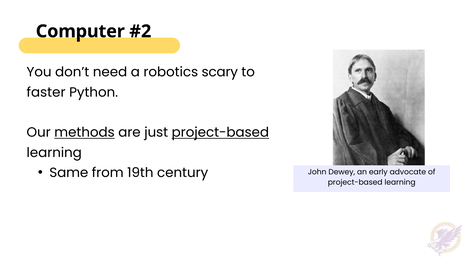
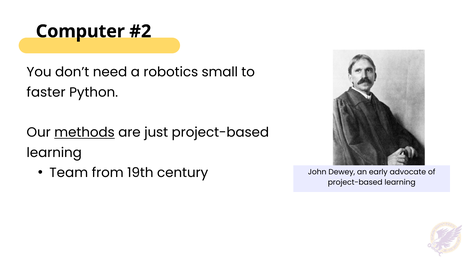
scary: scary -> small (220, 72)
project-based underline: present -> none (220, 133)
Same: Same -> Team (69, 173)
